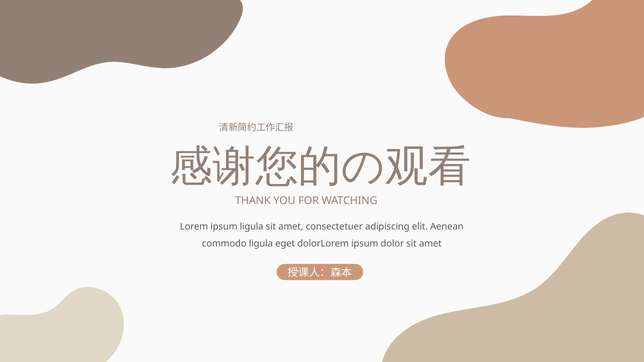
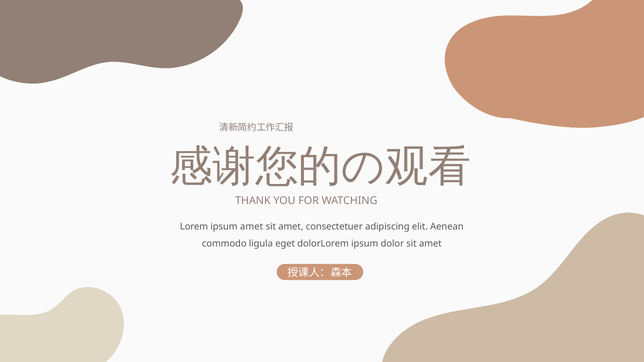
ipsum ligula: ligula -> amet (252, 227)
